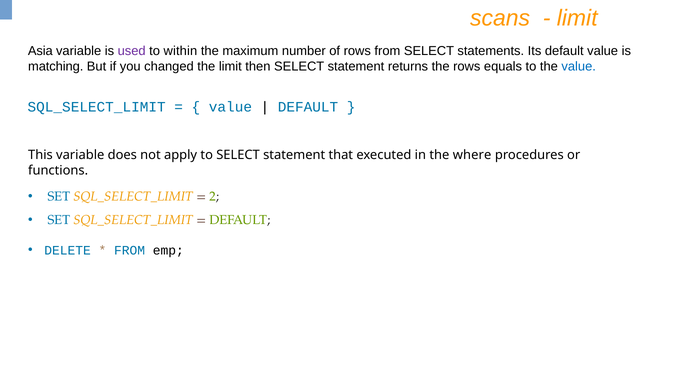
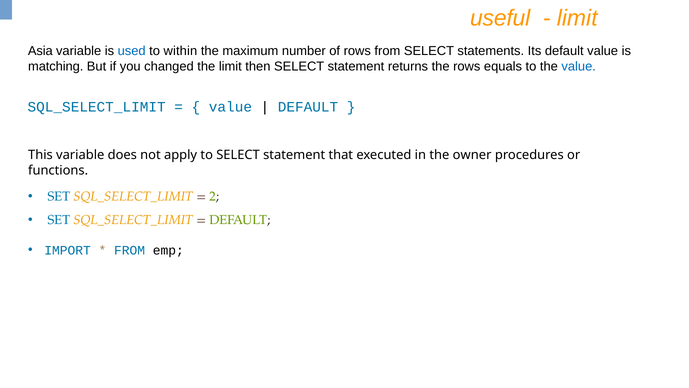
scans: scans -> useful (500, 18)
used colour: purple -> blue (132, 51)
where: where -> owner (472, 155)
DELETE: DELETE -> IMPORT (68, 250)
